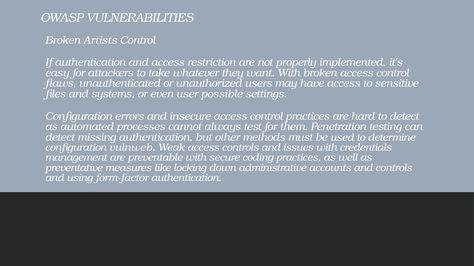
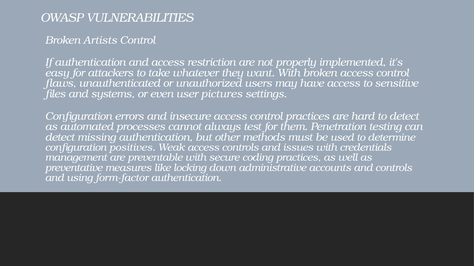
possible: possible -> pictures (222, 94)
vulnweb: vulnweb -> positives (132, 148)
